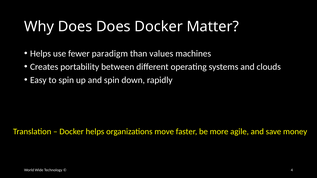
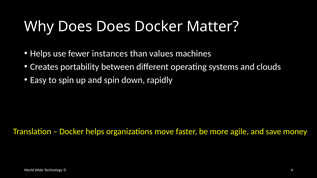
paradigm: paradigm -> instances (110, 54)
